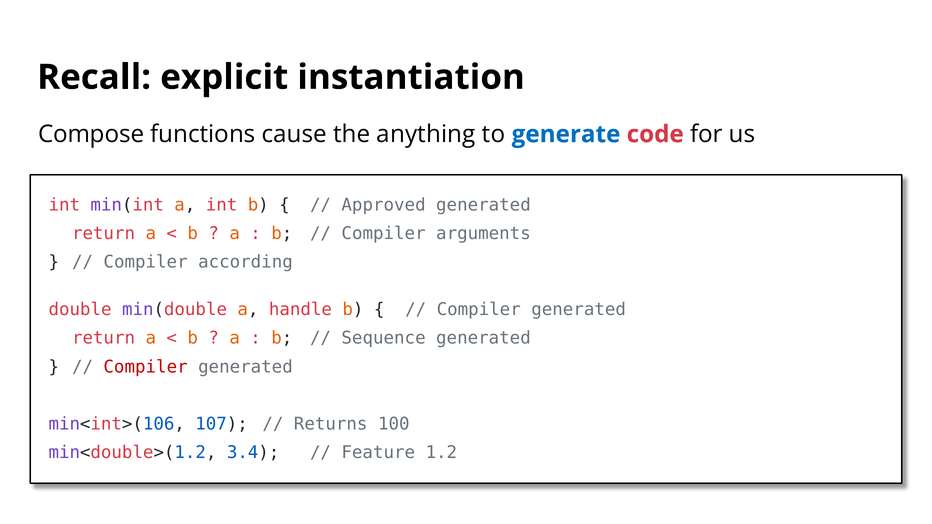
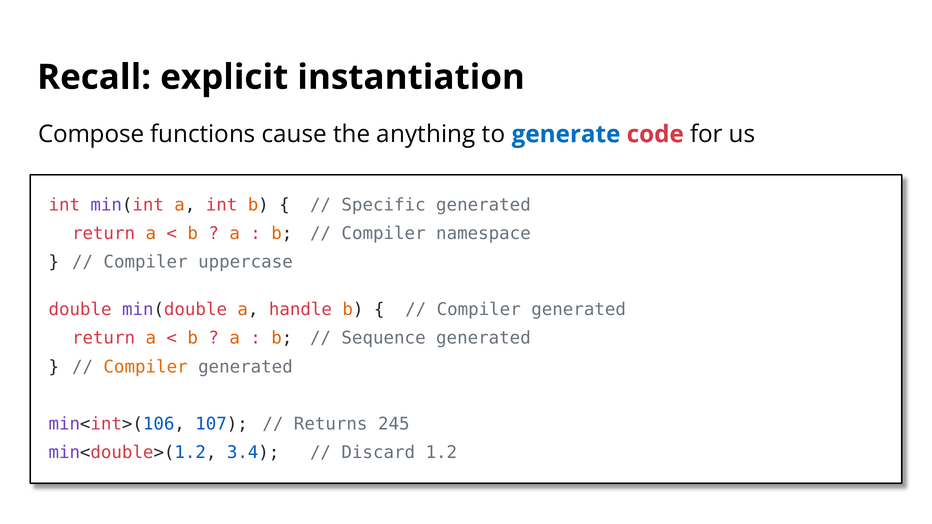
Approved: Approved -> Specific (384, 205)
arguments: arguments -> namespace (483, 234)
according: according -> uppercase (245, 262)
Compiler colour: red -> orange (146, 367)
100: 100 -> 245 (394, 424)
Feature: Feature -> Discard (378, 453)
